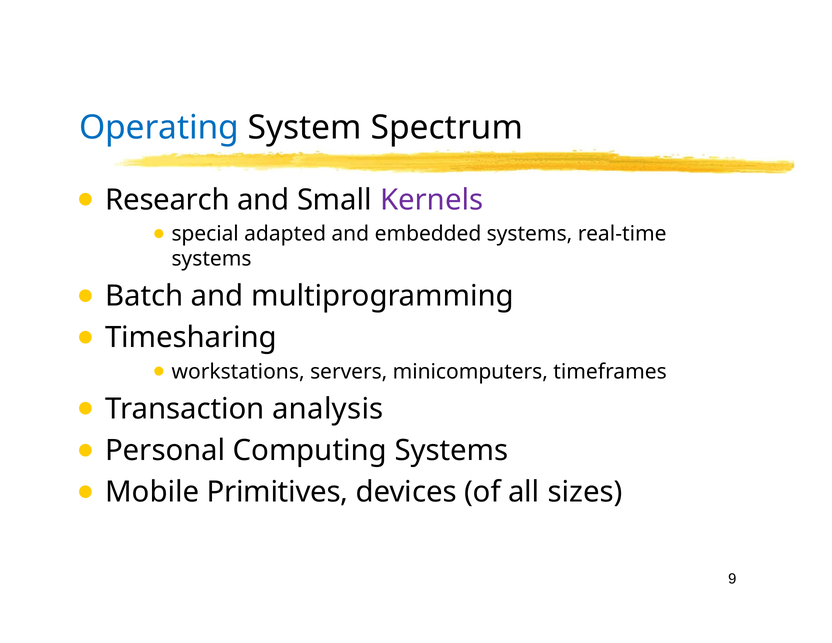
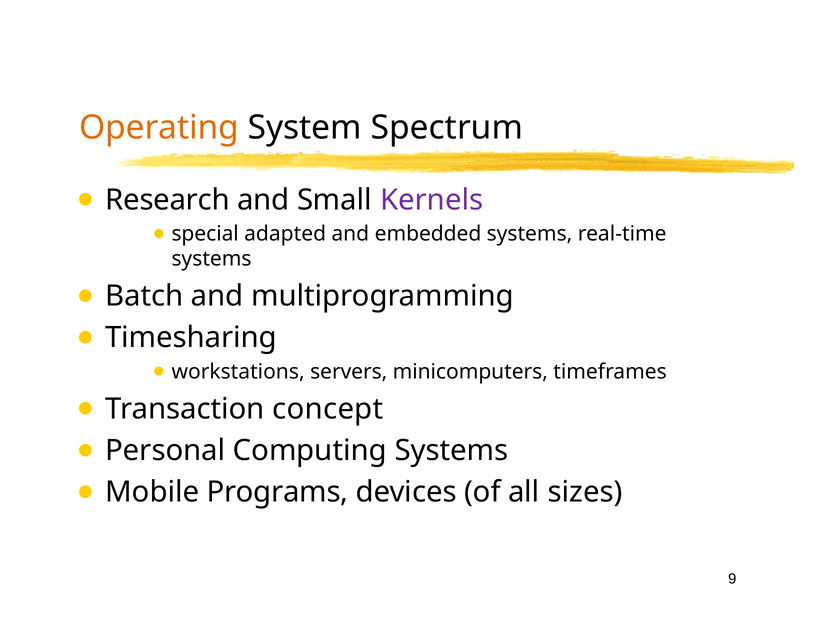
Operating colour: blue -> orange (159, 128)
analysis: analysis -> concept (328, 409)
Primitives: Primitives -> Programs (277, 492)
